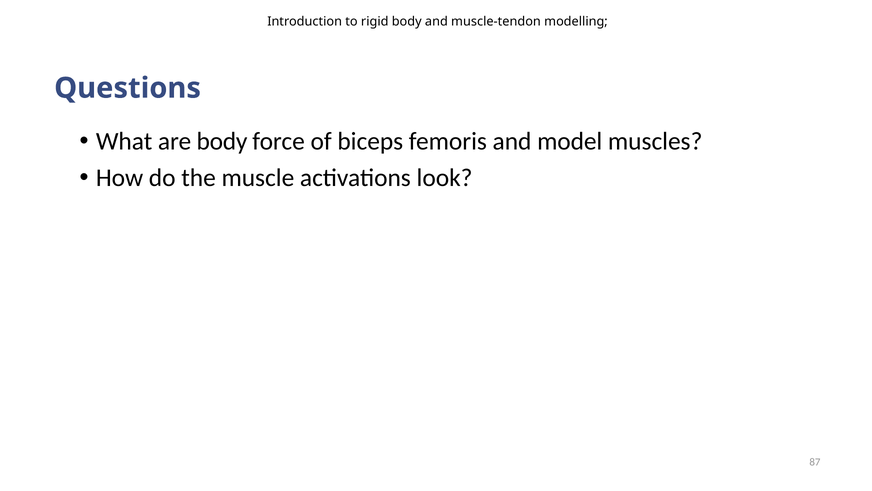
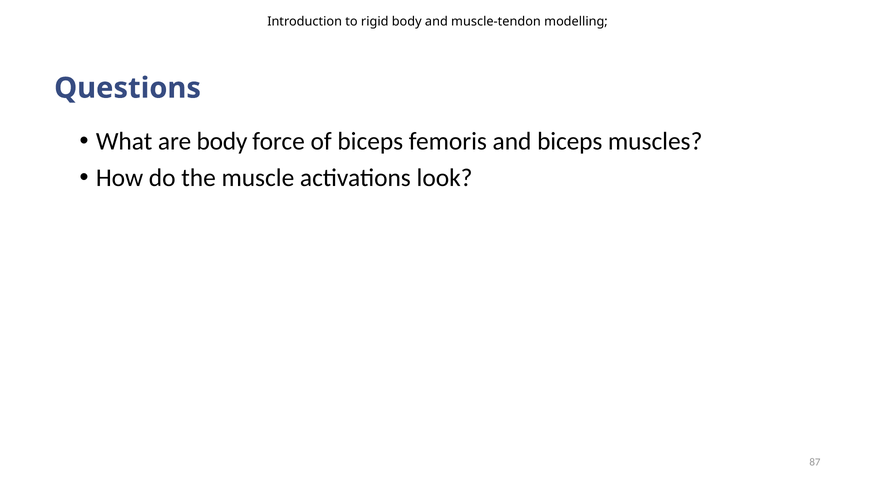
and model: model -> biceps (570, 141)
